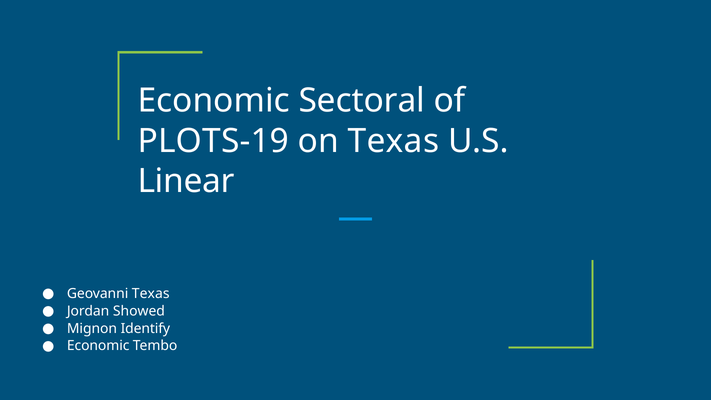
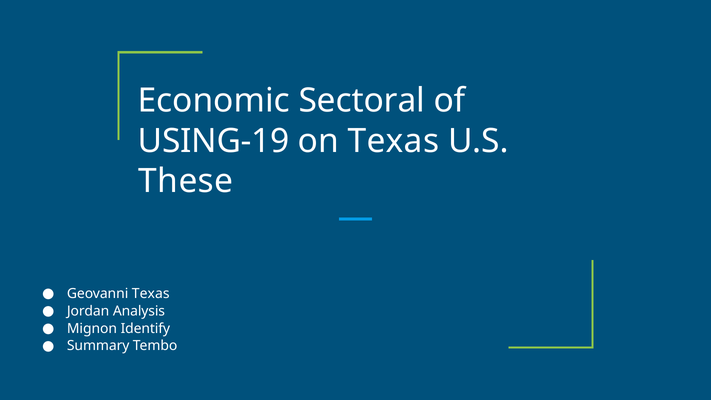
PLOTS-19: PLOTS-19 -> USING-19 (214, 141)
Linear: Linear -> These (186, 181)
Showed: Showed -> Analysis (139, 311)
Economic: Economic -> Summary (98, 346)
